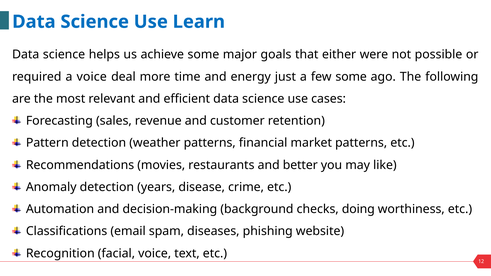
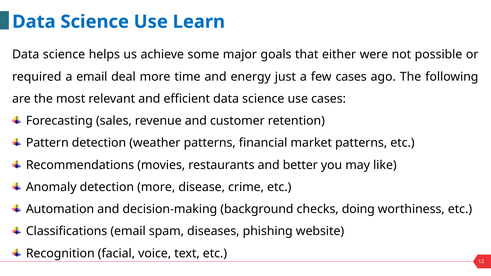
a voice: voice -> email (92, 77)
few some: some -> cases (351, 77)
detection years: years -> more (156, 187)
